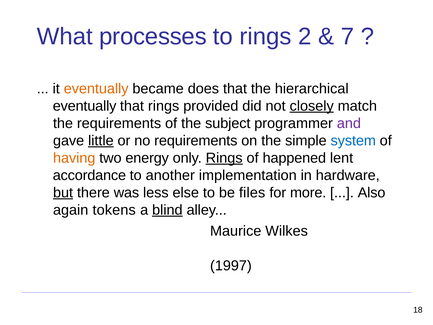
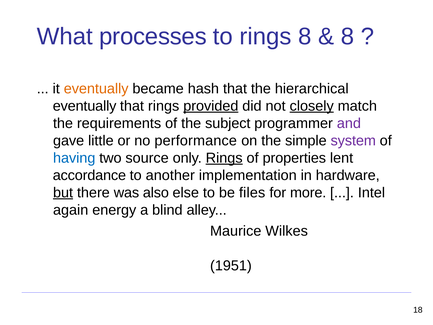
rings 2: 2 -> 8 (305, 37)
7: 7 -> 8 (347, 37)
does: does -> hash (203, 89)
provided underline: none -> present (211, 106)
little underline: present -> none (101, 141)
no requirements: requirements -> performance (196, 141)
system colour: blue -> purple (353, 141)
having colour: orange -> blue (74, 158)
energy: energy -> source (147, 158)
happened: happened -> properties (294, 158)
less: less -> also (156, 193)
Also: Also -> Intel (371, 193)
tokens: tokens -> energy (114, 210)
blind underline: present -> none (167, 210)
1997: 1997 -> 1951 (231, 265)
